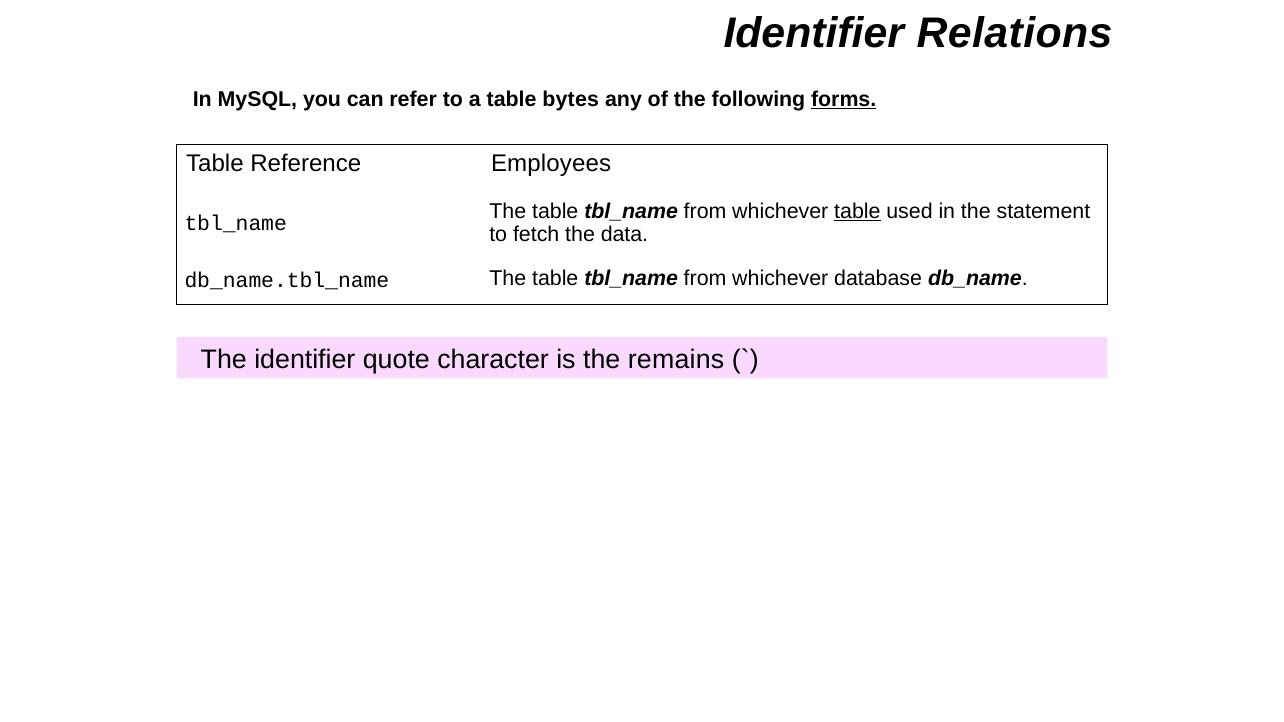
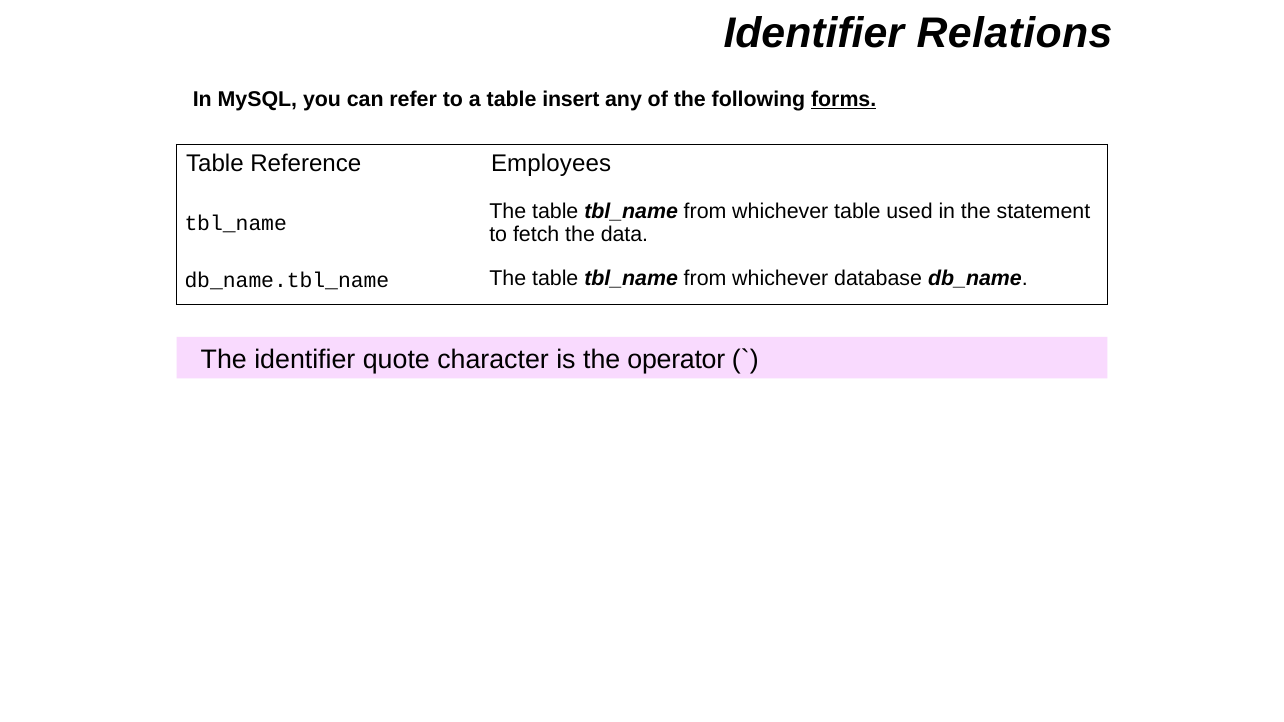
bytes: bytes -> insert (571, 99)
table underline: present -> none (857, 211)
remains: remains -> operator (676, 360)
